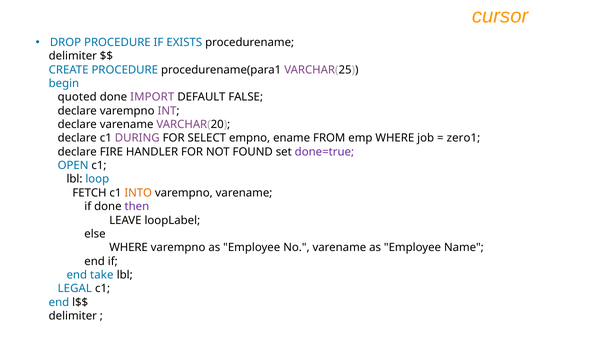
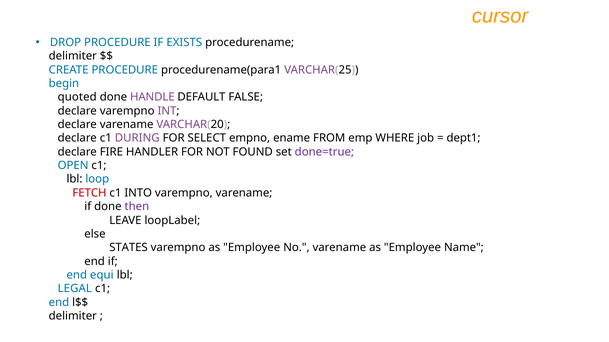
IMPORT: IMPORT -> HANDLE (152, 97)
zero1: zero1 -> dept1 (464, 138)
FETCH colour: black -> red (90, 193)
INTO colour: orange -> black (138, 193)
WHERE: WHERE -> STATES (129, 248)
take: take -> equi (102, 275)
